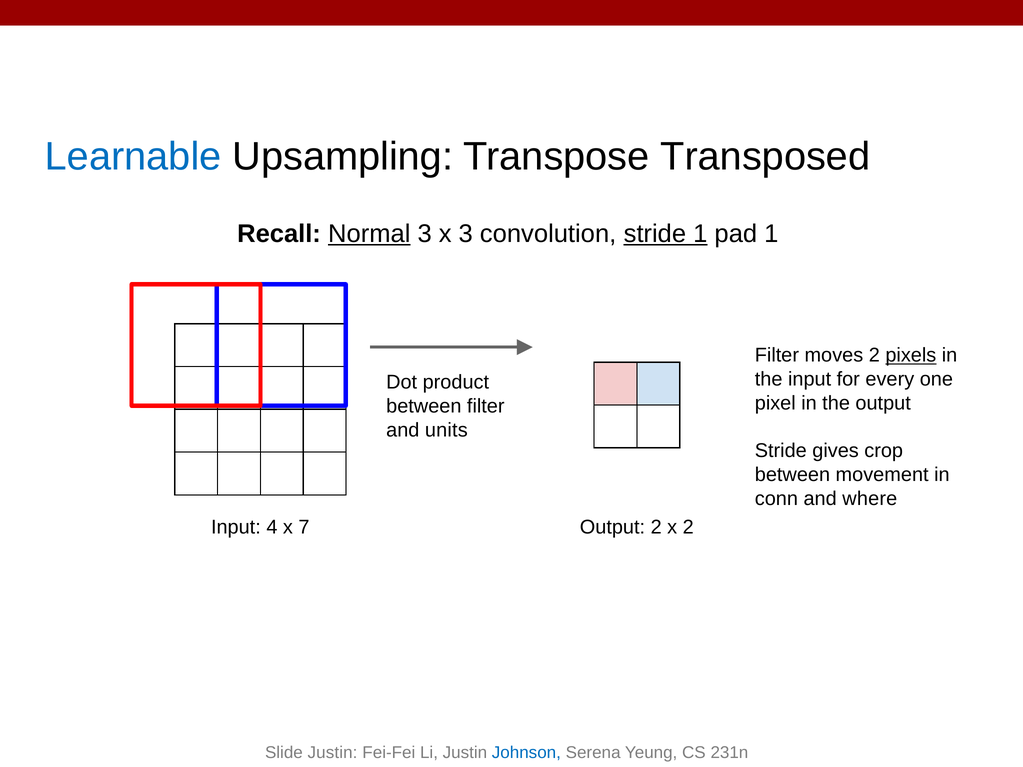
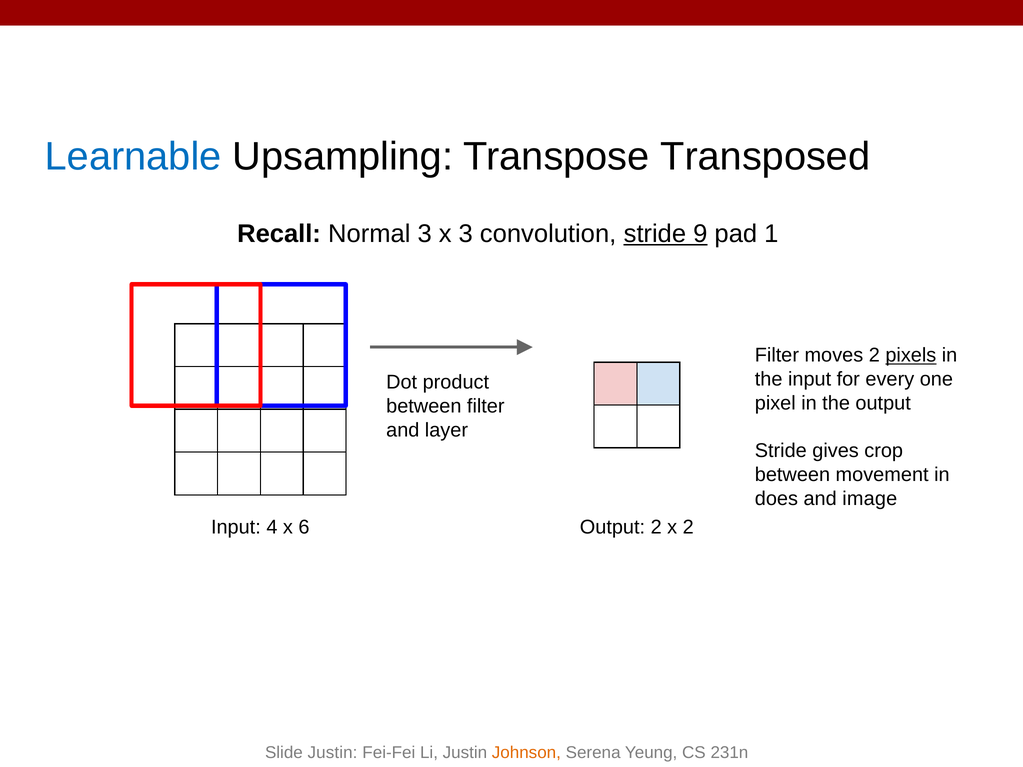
Normal underline: present -> none (369, 234)
stride 1: 1 -> 9 (700, 234)
units: units -> layer (446, 430)
conn: conn -> does (776, 499)
where: where -> image (870, 499)
7: 7 -> 6 (304, 527)
Johnson colour: blue -> orange (526, 753)
